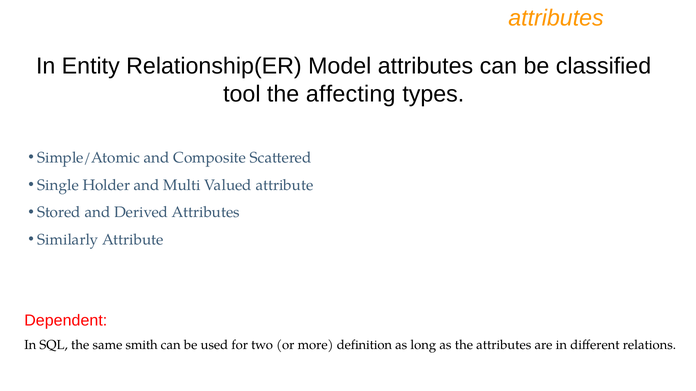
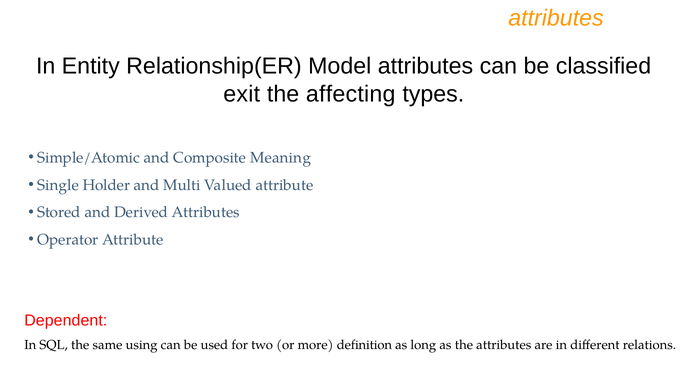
tool: tool -> exit (242, 94)
Scattered: Scattered -> Meaning (281, 158)
Similarly: Similarly -> Operator (68, 240)
smith: smith -> using (142, 345)
